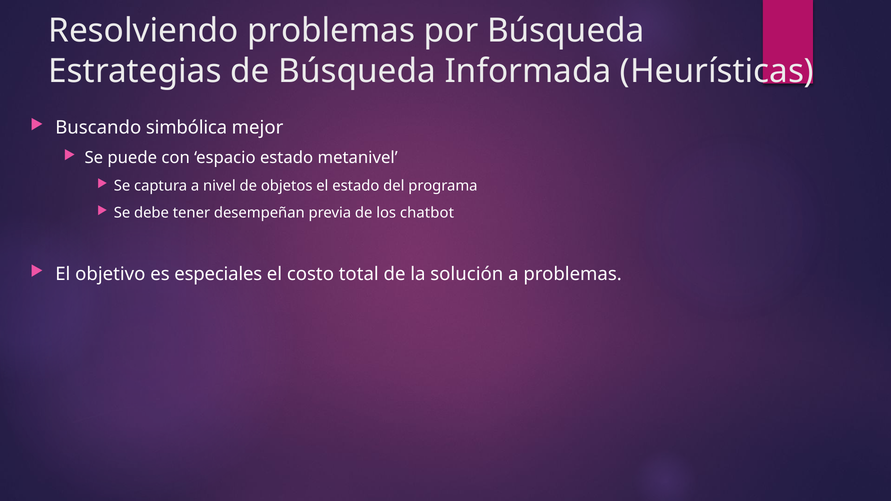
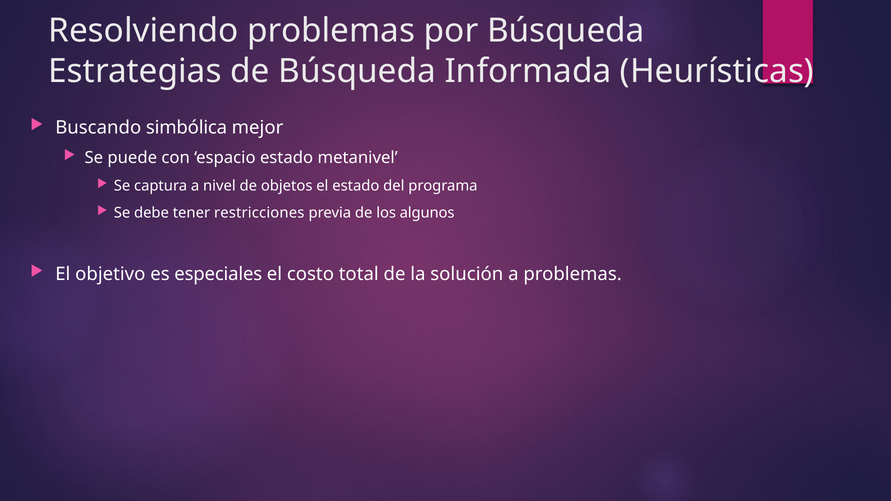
desempeñan: desempeñan -> restricciones (259, 213)
chatbot: chatbot -> algunos (427, 213)
